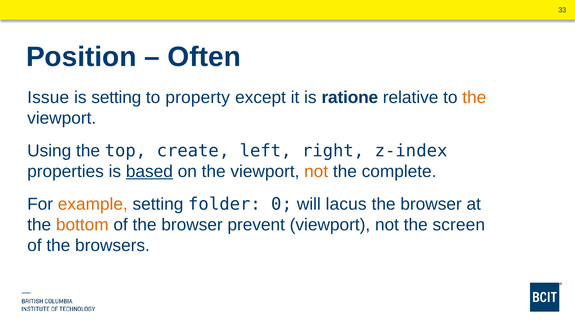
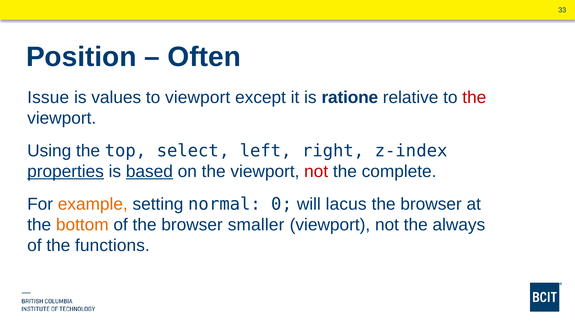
is setting: setting -> values (116, 98)
to property: property -> viewport (198, 98)
the colour: orange -> red (474, 98)
create: create -> select (193, 151)
properties underline: none -> present (66, 172)
not colour: orange -> red (316, 172)
folder: folder -> normal (225, 205)
prevent: prevent -> smaller (256, 225)
screen: screen -> always (459, 225)
browsers: browsers -> functions (112, 246)
